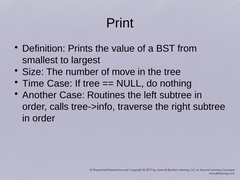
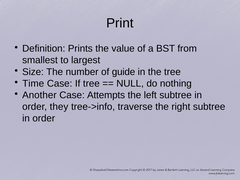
move: move -> guide (124, 72)
Routines: Routines -> Attempts (106, 95)
calls: calls -> they (59, 107)
